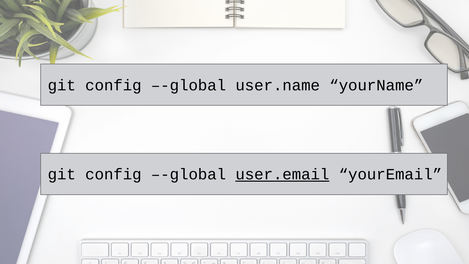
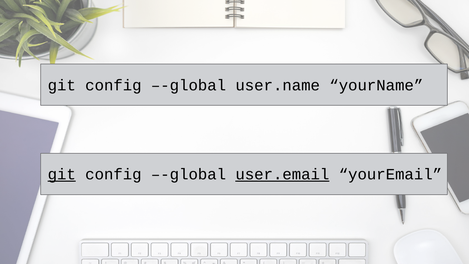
git underline: none -> present (62, 174)
